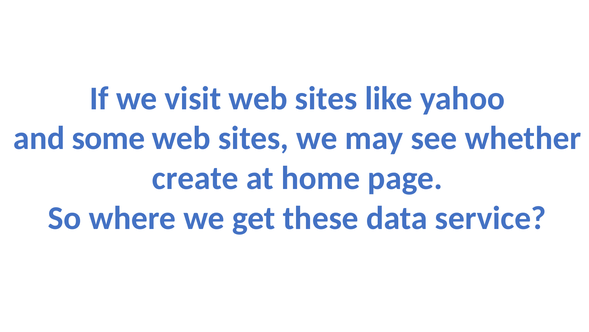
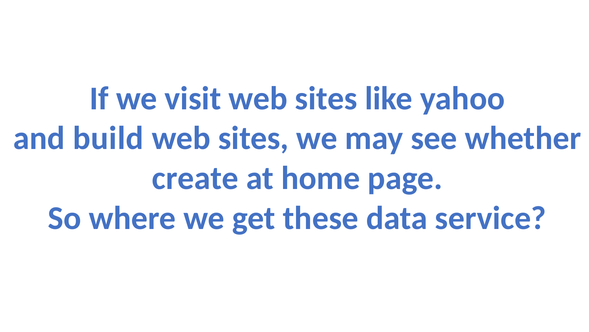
some: some -> build (108, 138)
